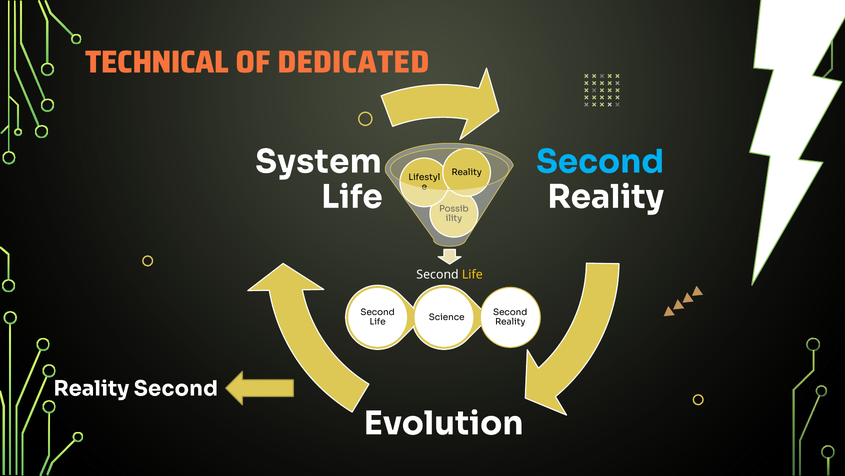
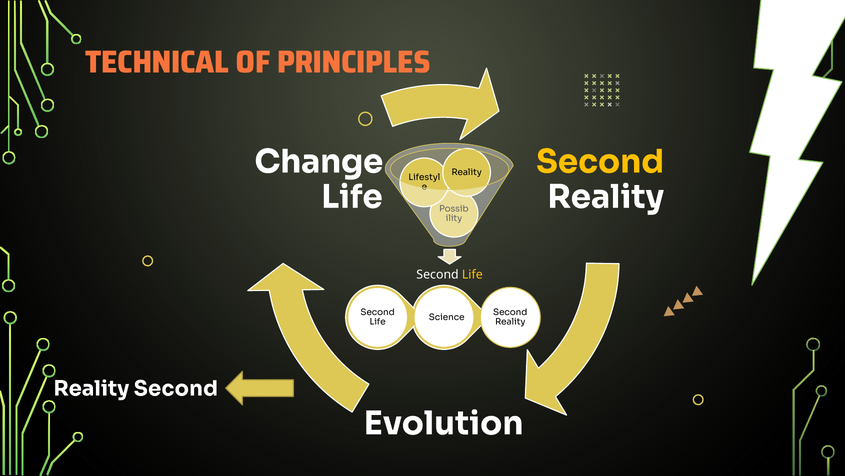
DEDICATED: DEDICATED -> PRINCIPLES (354, 62)
System: System -> Change (319, 162)
Second colour: light blue -> yellow (600, 162)
